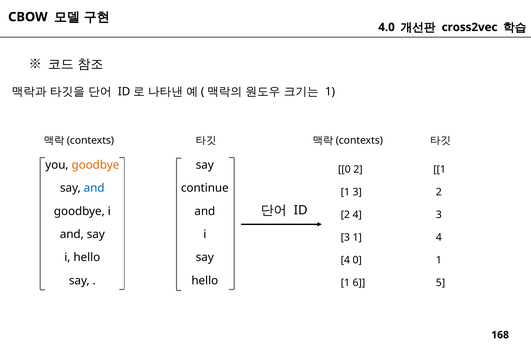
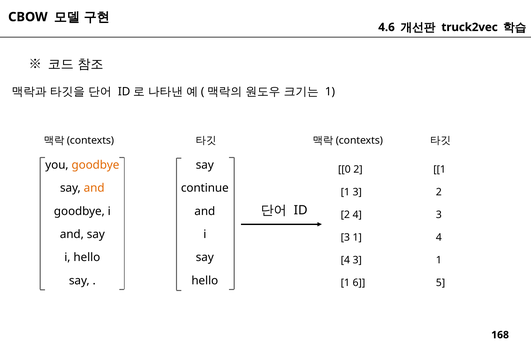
4.0: 4.0 -> 4.6 (387, 27)
cross2vec: cross2vec -> truck2vec (470, 27)
and colour: blue -> orange (94, 188)
0: 0 -> 3 (357, 260)
